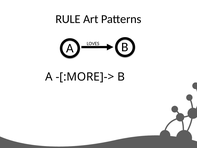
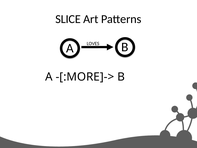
RULE: RULE -> SLICE (68, 19)
